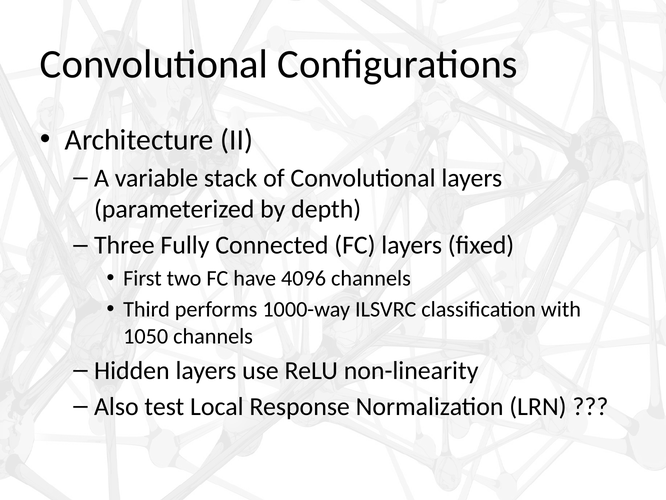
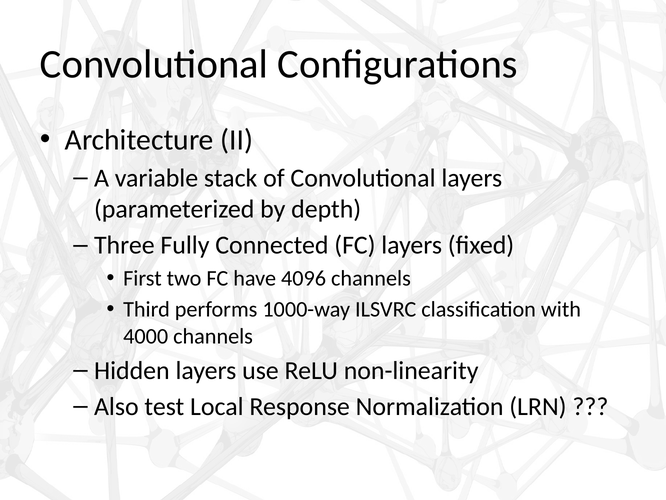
1050: 1050 -> 4000 (146, 336)
